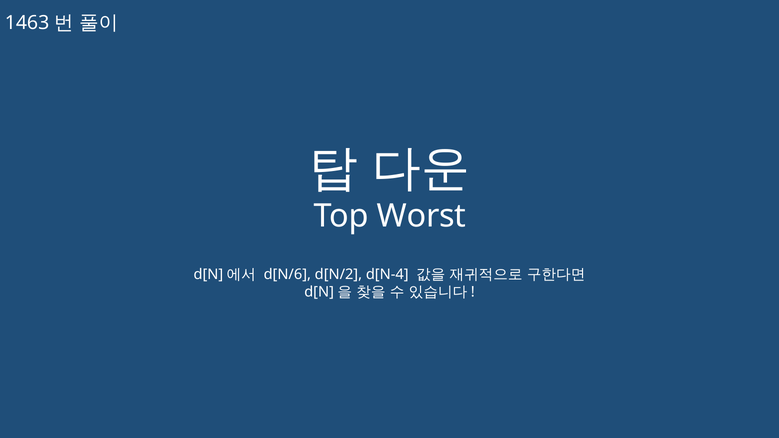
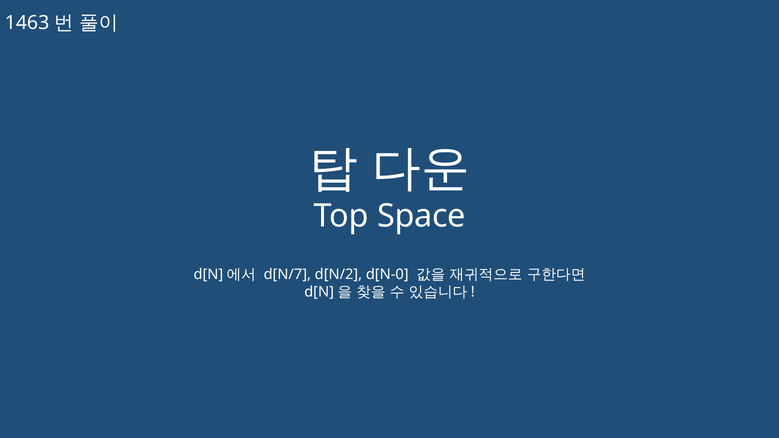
Worst: Worst -> Space (421, 216)
d[N/6: d[N/6 -> d[N/7 (287, 274)
d[N-4: d[N-4 -> d[N-0 (387, 274)
